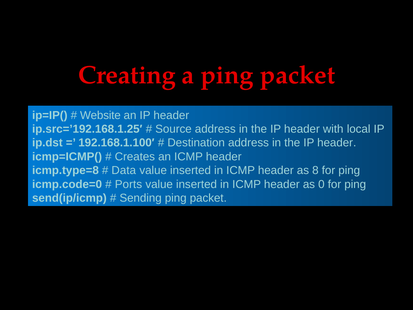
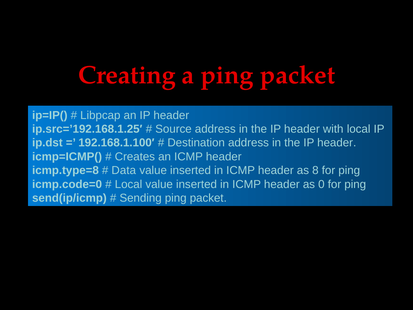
Website: Website -> Libpcap (100, 115)
Ports: Ports -> Local (129, 184)
